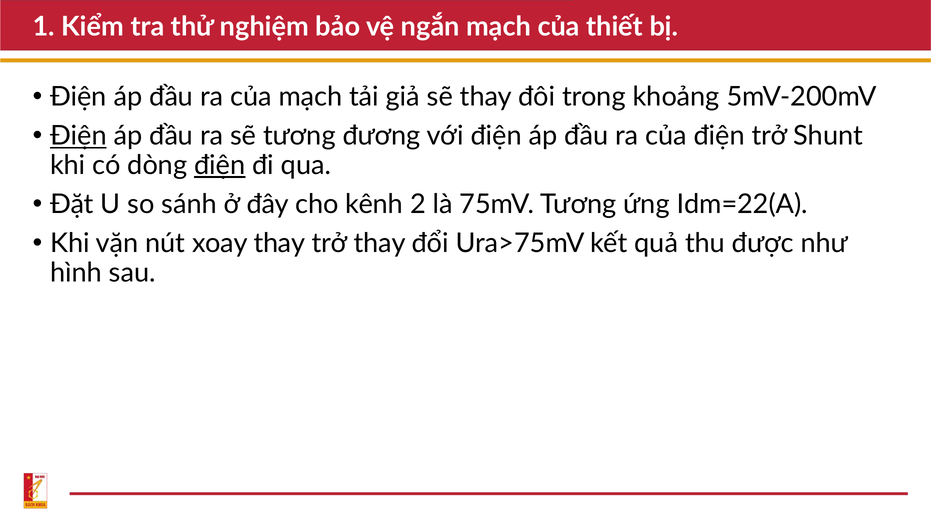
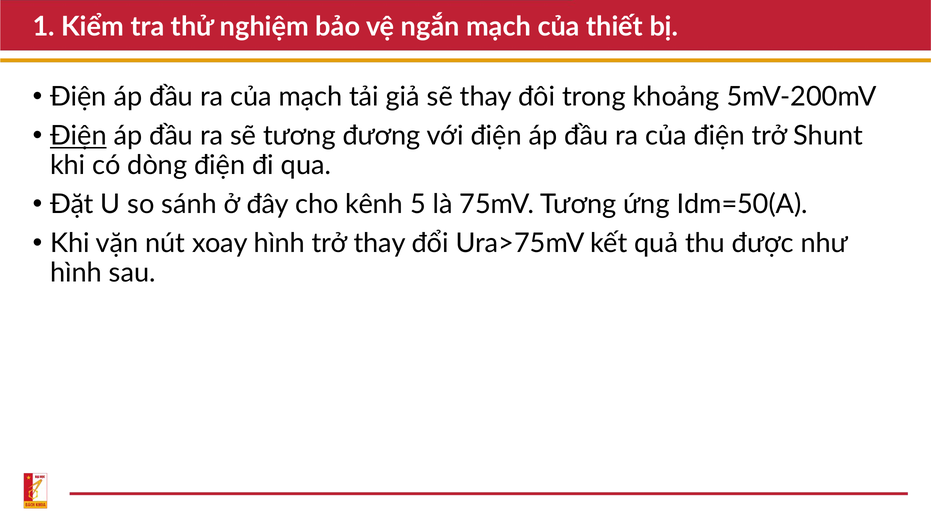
điện underline: present -> none (220, 165)
2: 2 -> 5 (418, 204)
Idm=22(A: Idm=22(A -> Idm=50(A (742, 204)
xoay thay: thay -> hình (279, 243)
